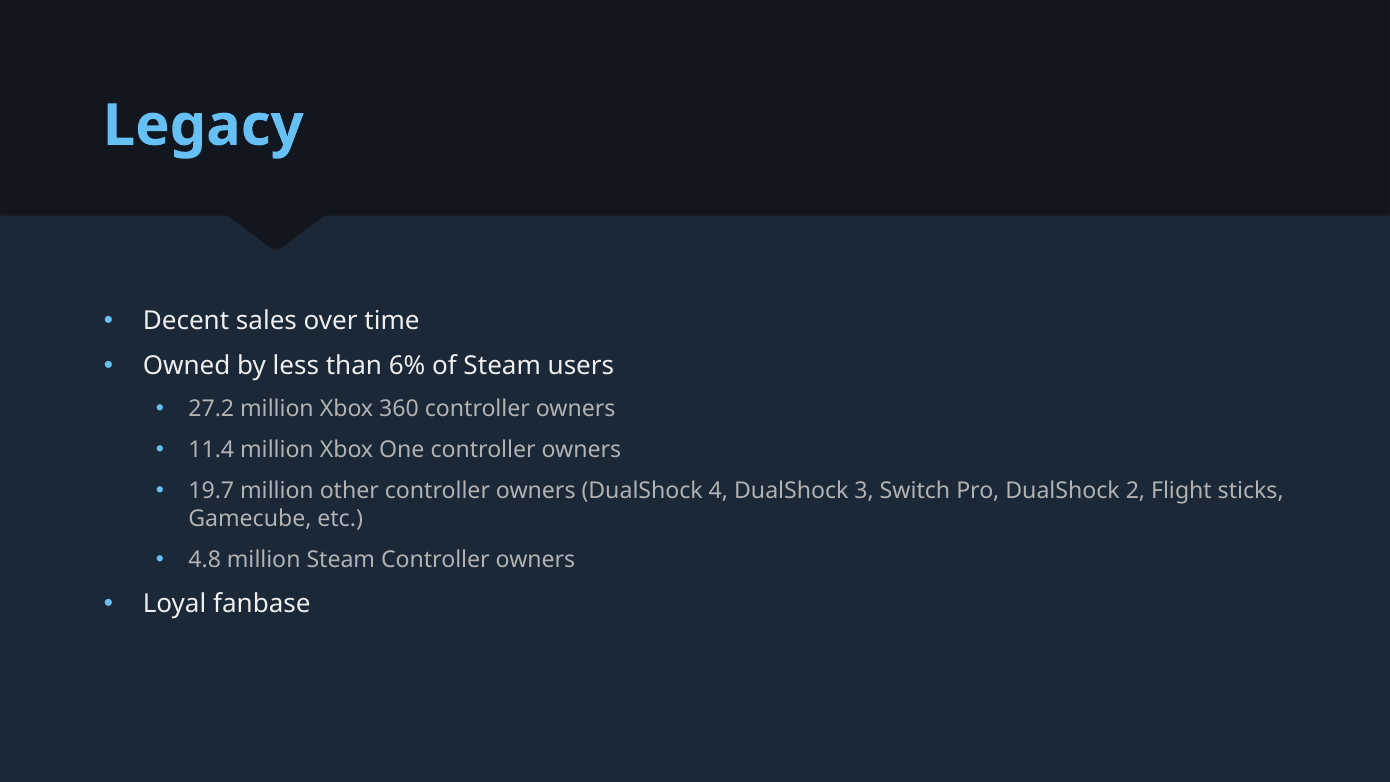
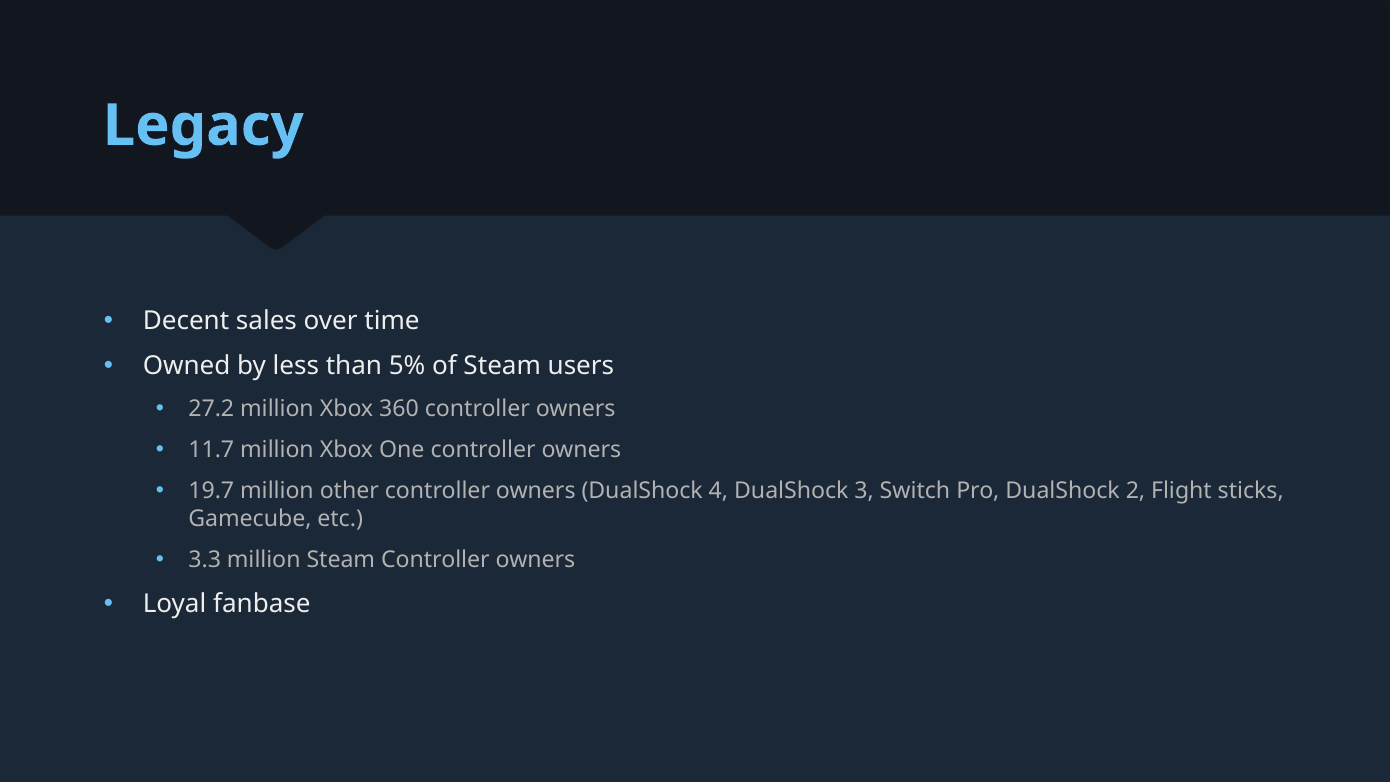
6%: 6% -> 5% (407, 366)
11.4: 11.4 -> 11.7 (211, 450)
4.8: 4.8 -> 3.3 (205, 560)
